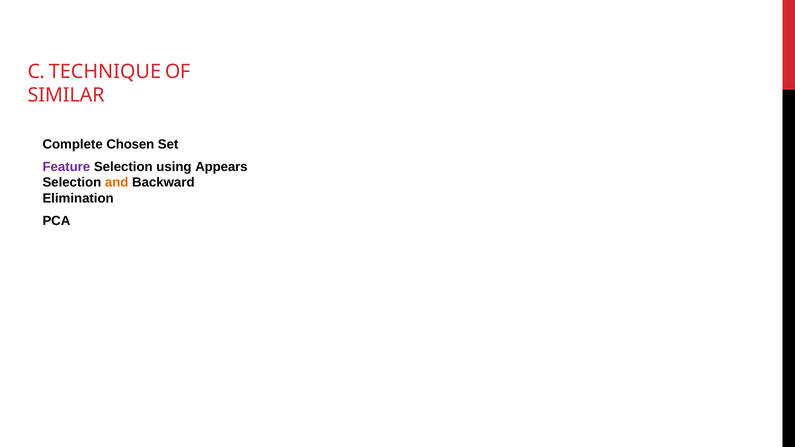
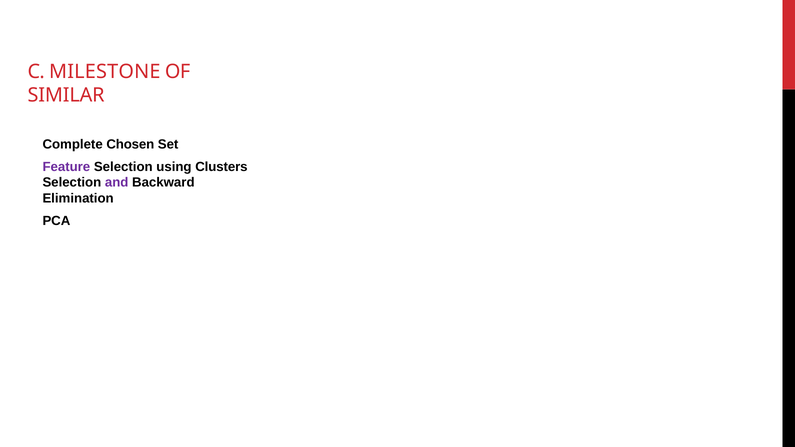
TECHNIQUE: TECHNIQUE -> MILESTONE (105, 72)
Appears: Appears -> Clusters (221, 167)
and colour: orange -> purple (117, 183)
